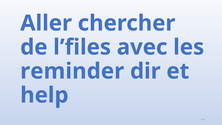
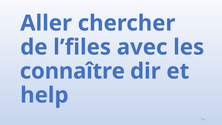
reminder: reminder -> connaître (72, 71)
